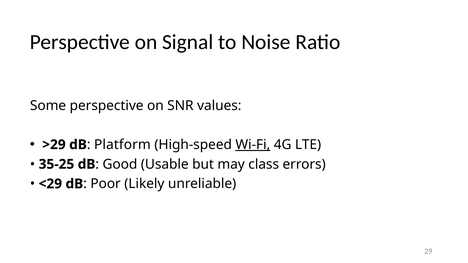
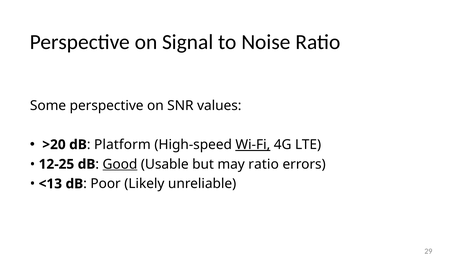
>29: >29 -> >20 (54, 145)
35-25: 35-25 -> 12-25 (56, 164)
Good underline: none -> present (120, 164)
may class: class -> ratio (264, 164)
<29: <29 -> <13 (50, 184)
